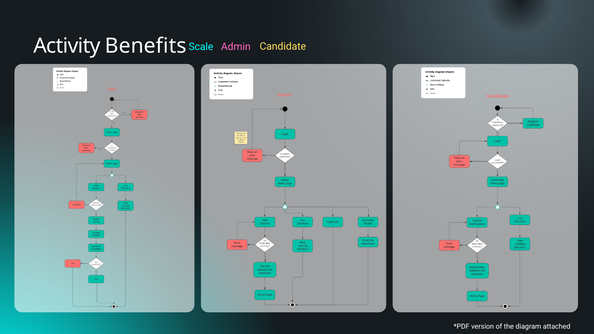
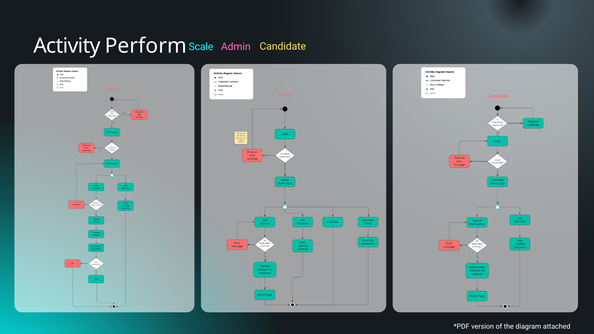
Benefits: Benefits -> Perform (146, 46)
